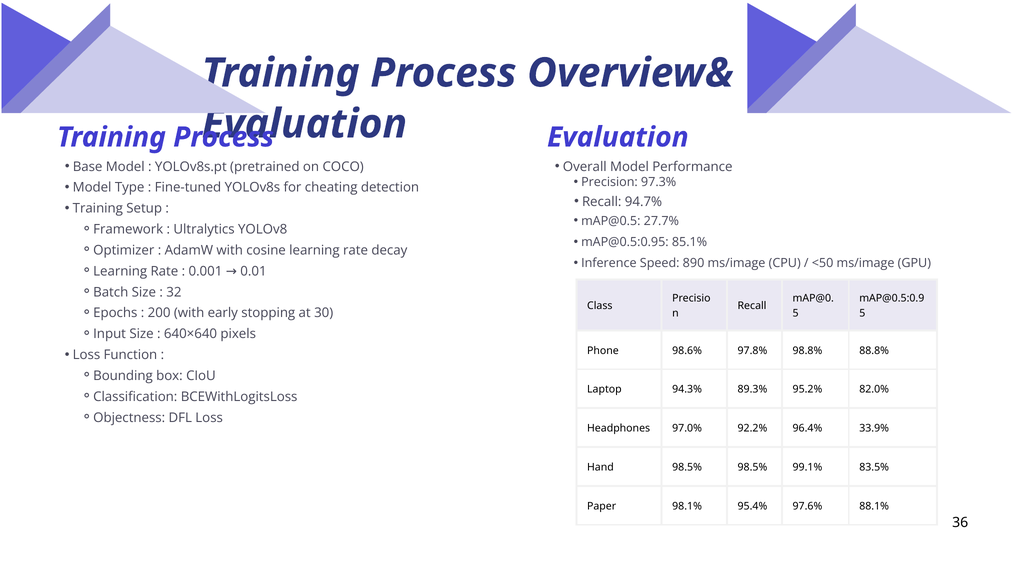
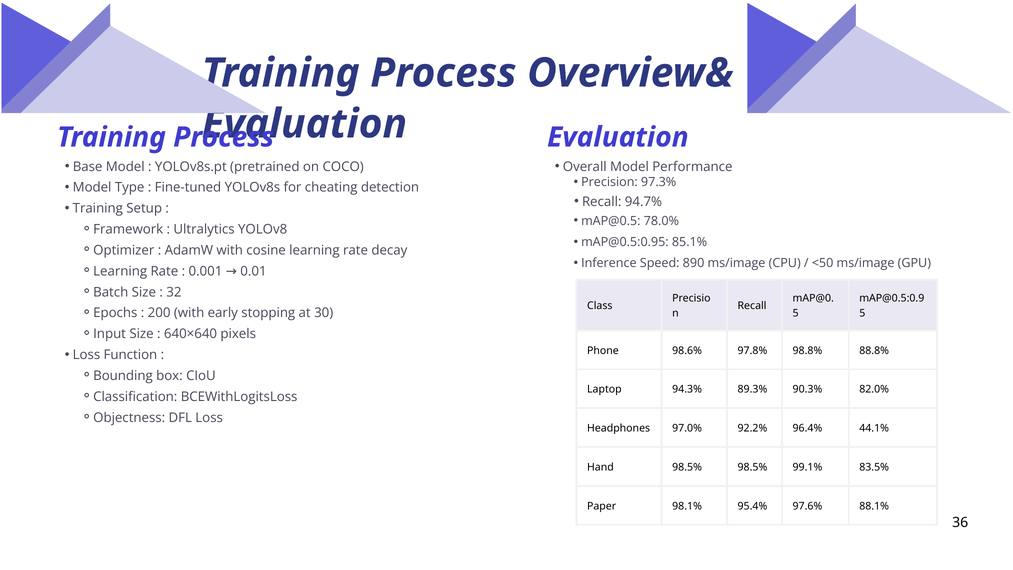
27.7%: 27.7% -> 78.0% (661, 221)
95.2%: 95.2% -> 90.3% (807, 389)
33.9%: 33.9% -> 44.1% (874, 428)
